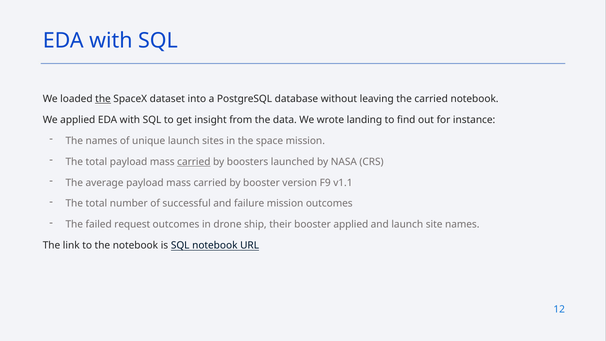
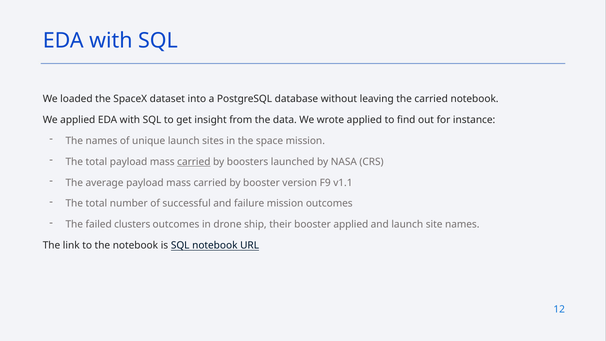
the underline: present -> none (103, 99)
wrote landing: landing -> applied (364, 120)
request: request -> clusters (132, 225)
